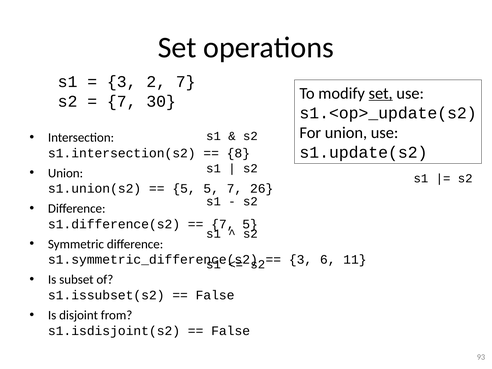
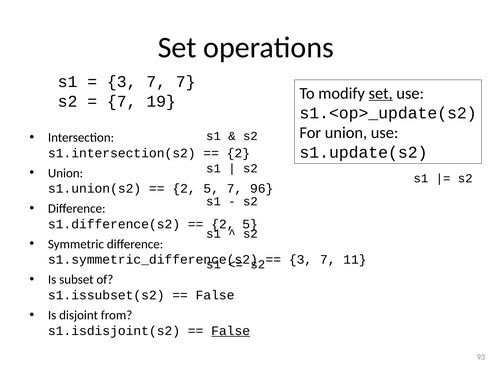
2: 2 -> 7 (156, 82)
30: 30 -> 19 (161, 101)
8: 8 -> 2 (238, 153)
5: 5 -> 2 (184, 189)
26: 26 -> 96 (262, 189)
7: 7 -> 2 (223, 224)
6: 6 -> 7 (328, 260)
False underline: none -> present (231, 331)
